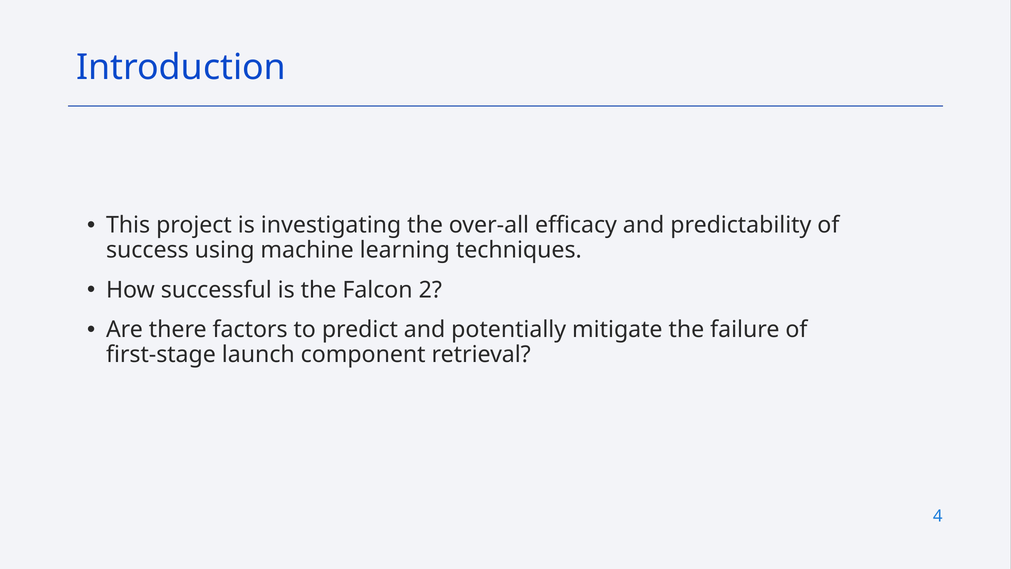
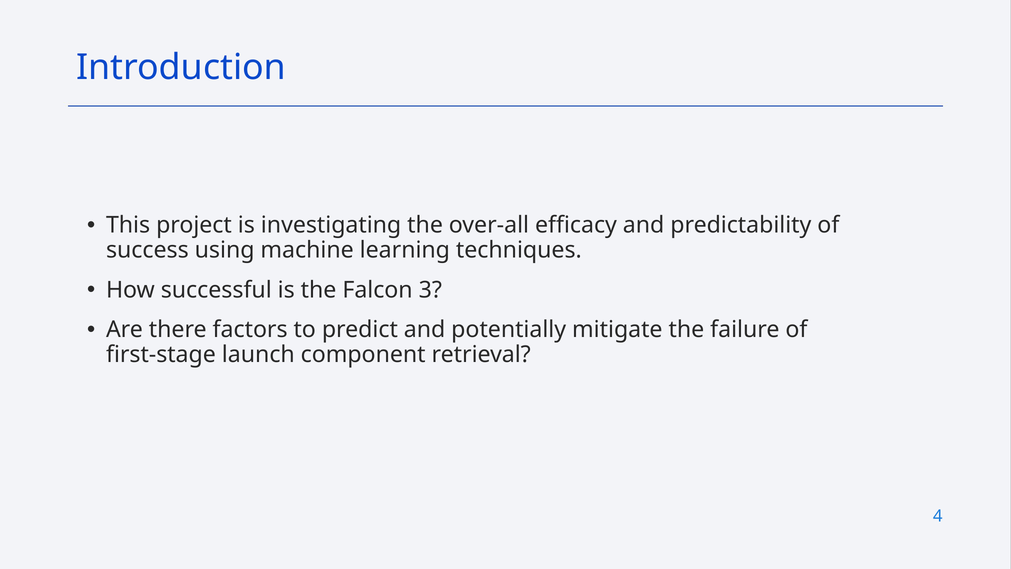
2: 2 -> 3 (430, 290)
